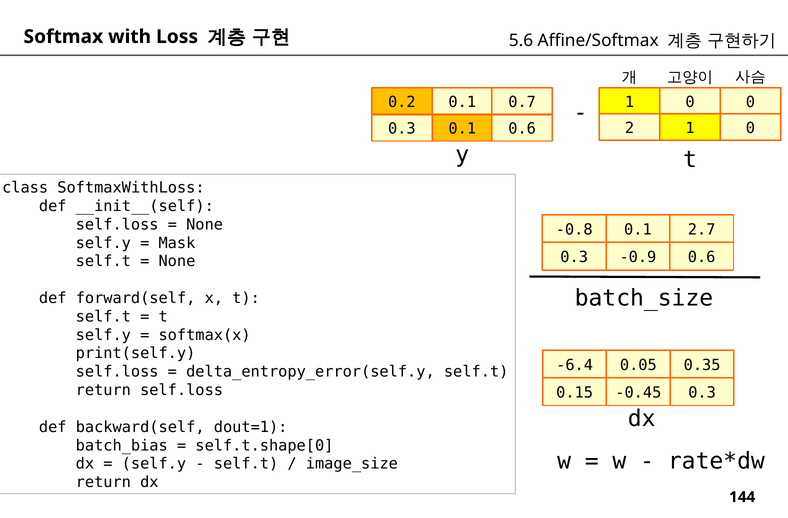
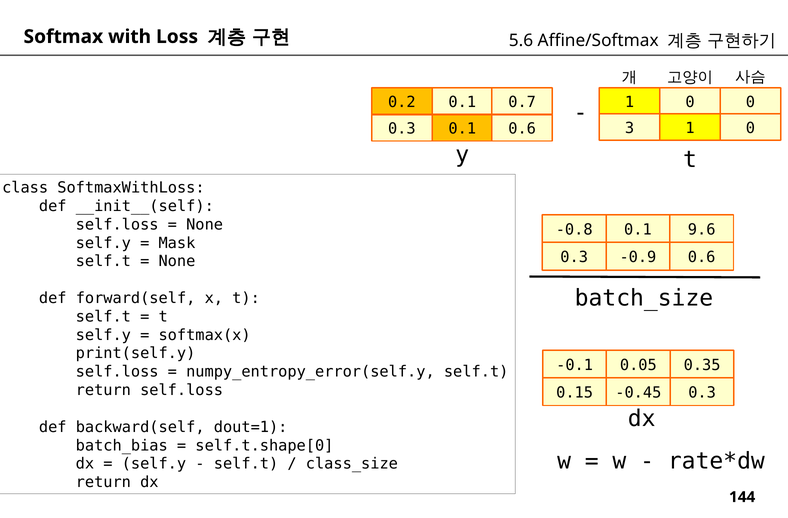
2: 2 -> 3 (630, 128)
2.7: 2.7 -> 9.6 (702, 230)
-6.4: -6.4 -> -0.1 (575, 365)
delta_entropy_error(self.y: delta_entropy_error(self.y -> numpy_entropy_error(self.y (310, 372)
image_size: image_size -> class_size (352, 463)
